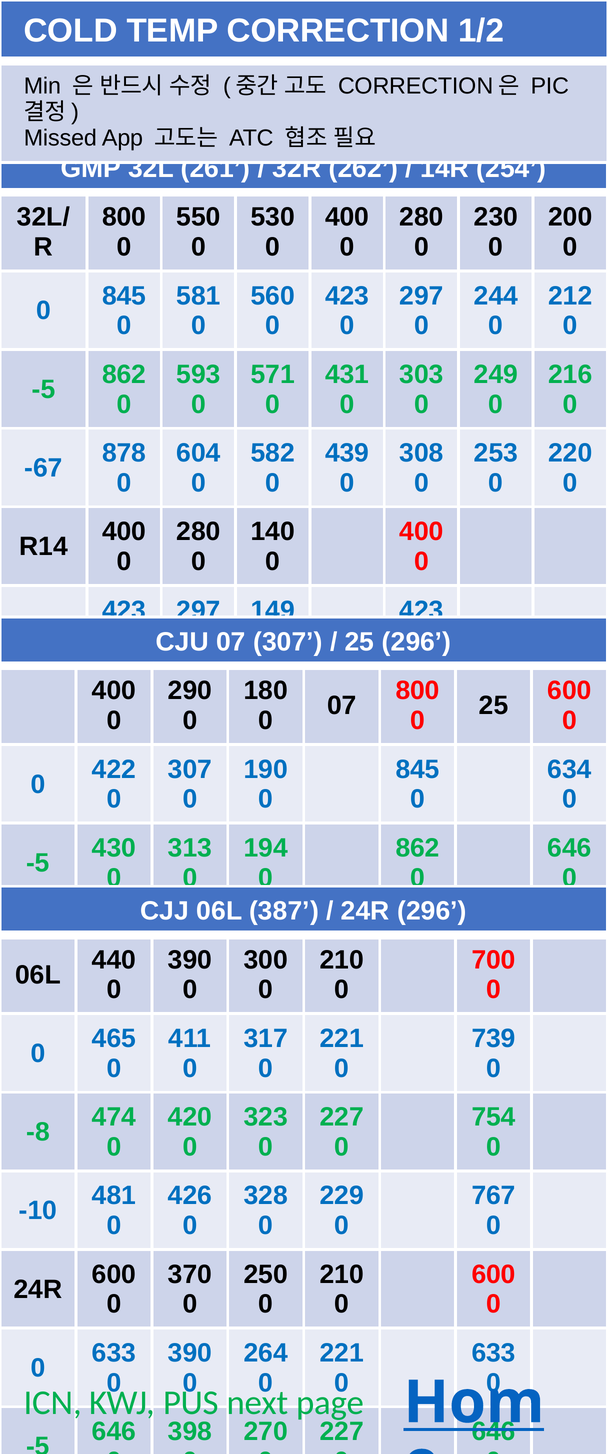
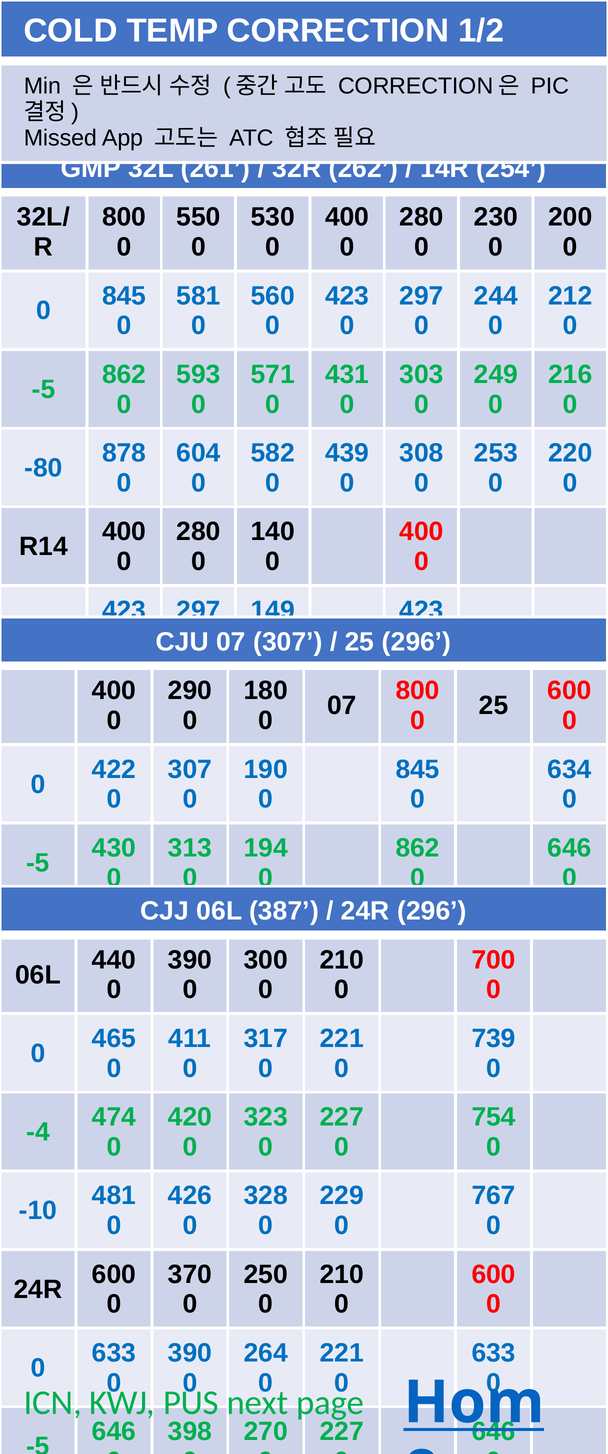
-67: -67 -> -80 (44, 468)
-8: -8 -> -4 (38, 1133)
